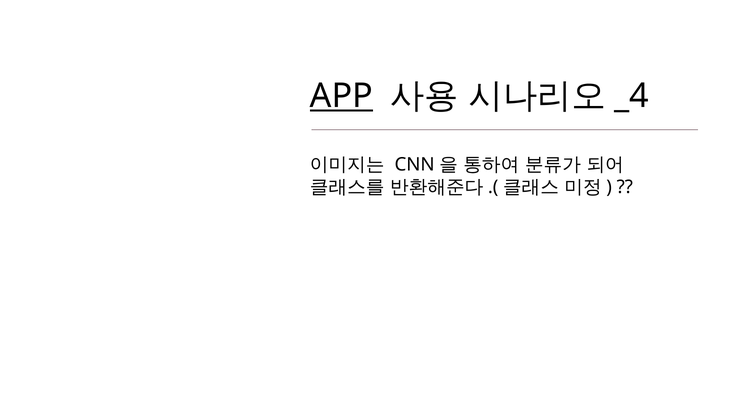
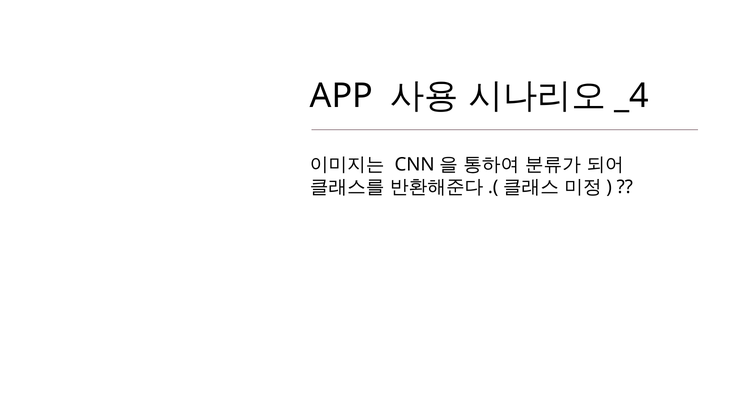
APP underline: present -> none (341, 96)
